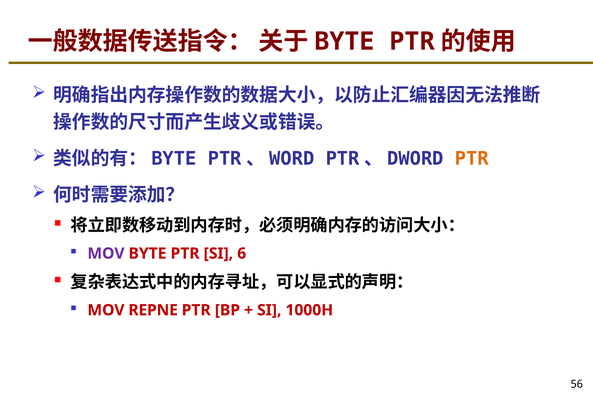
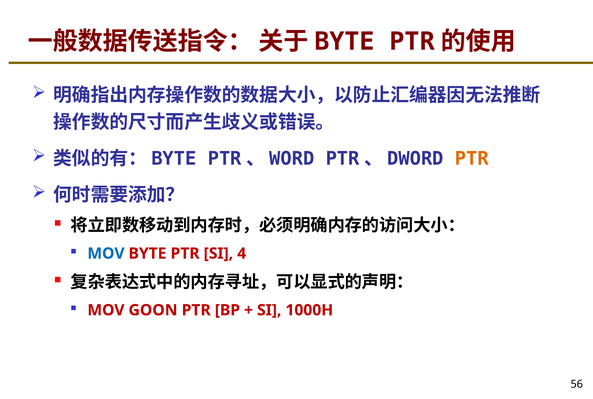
MOV colour: purple -> blue (106, 253)
6: 6 -> 4 (242, 253)
REPNE: REPNE -> GOON (153, 310)
